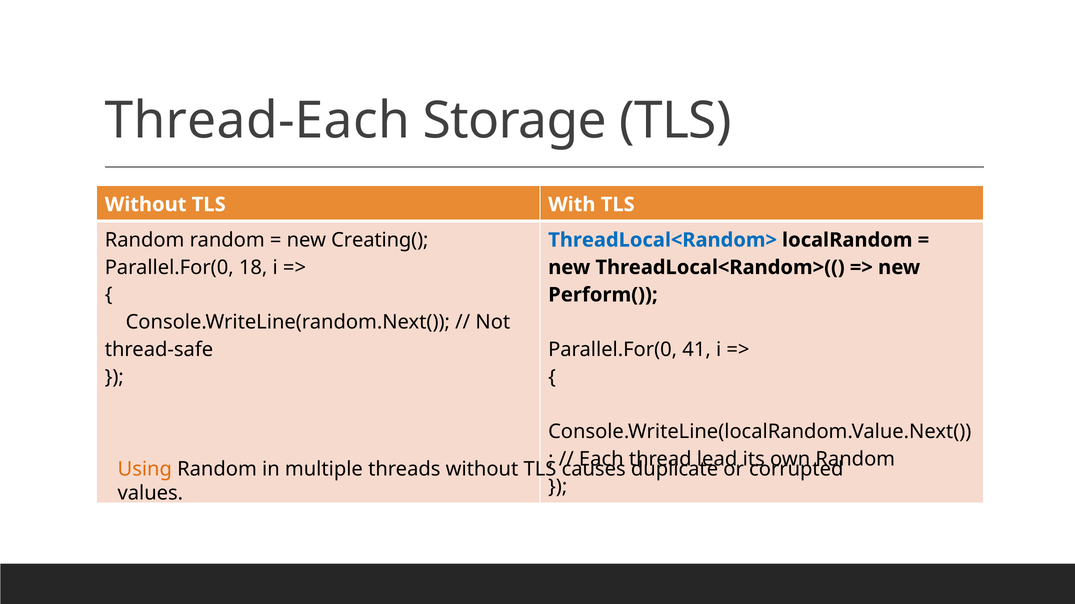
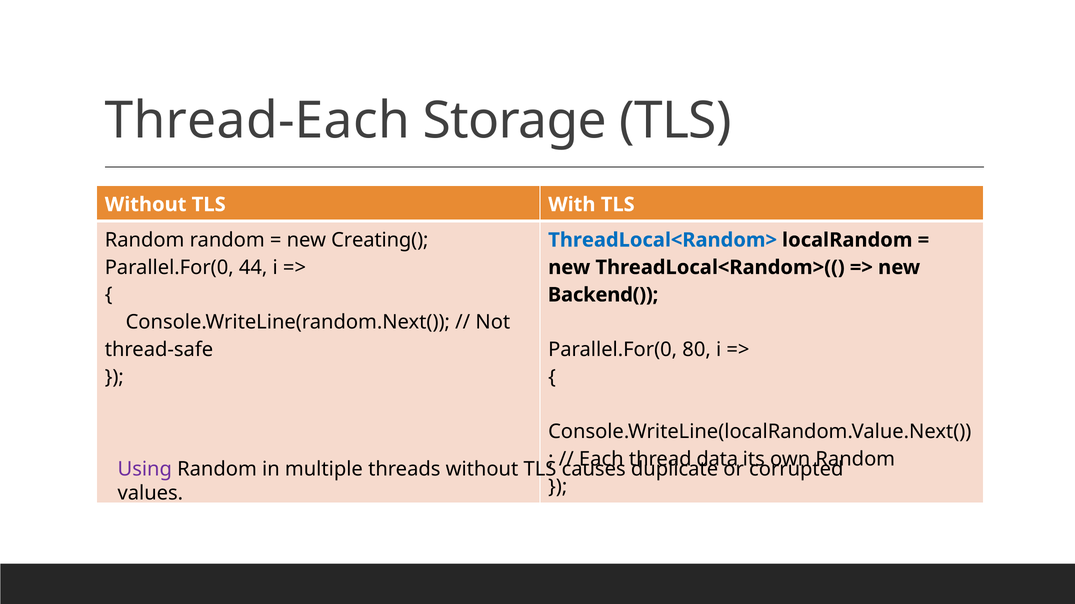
18: 18 -> 44 (253, 268)
Perform(: Perform( -> Backend( (603, 295)
41: 41 -> 80 (697, 350)
lead: lead -> data (717, 460)
Using colour: orange -> purple (145, 470)
